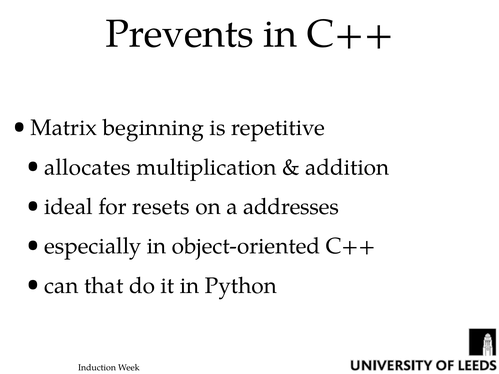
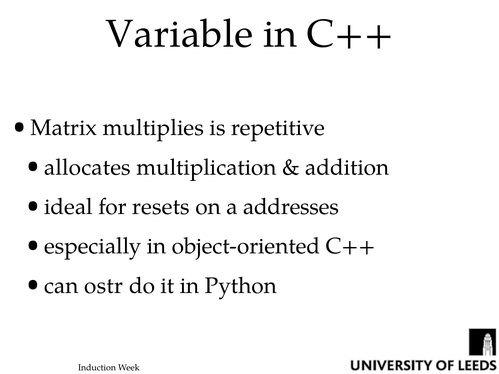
Prevents: Prevents -> Variable (179, 34)
beginning: beginning -> multiplies (153, 128)
that: that -> ostr (104, 286)
